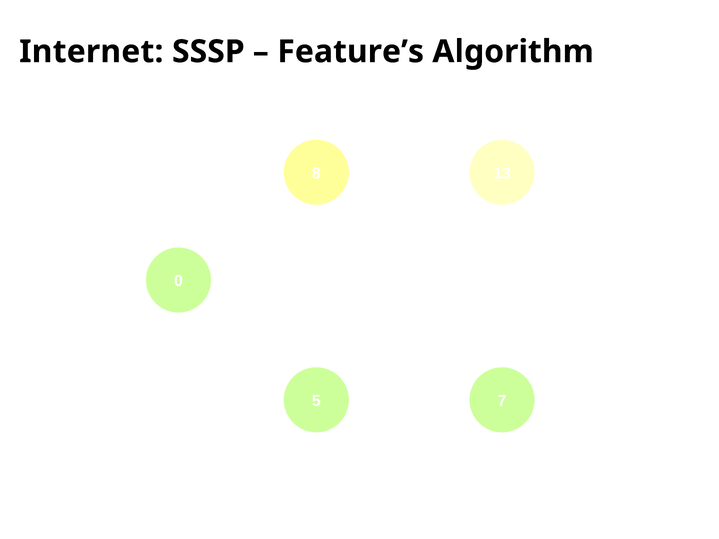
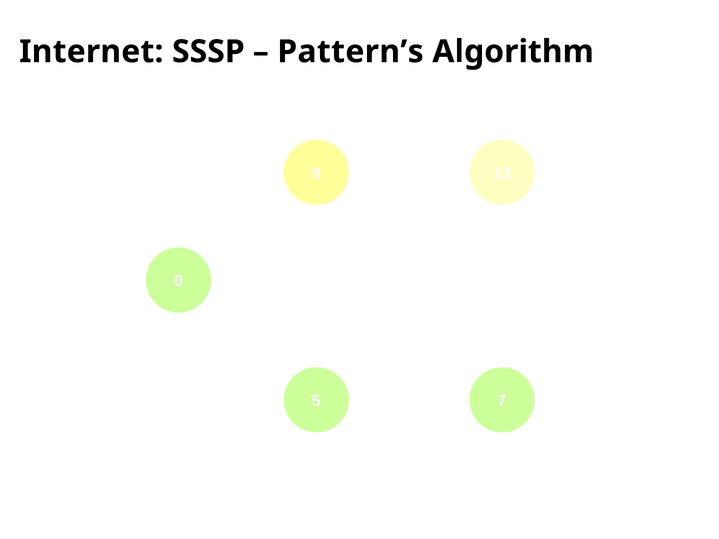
Feature’s: Feature’s -> Pattern’s (350, 52)
